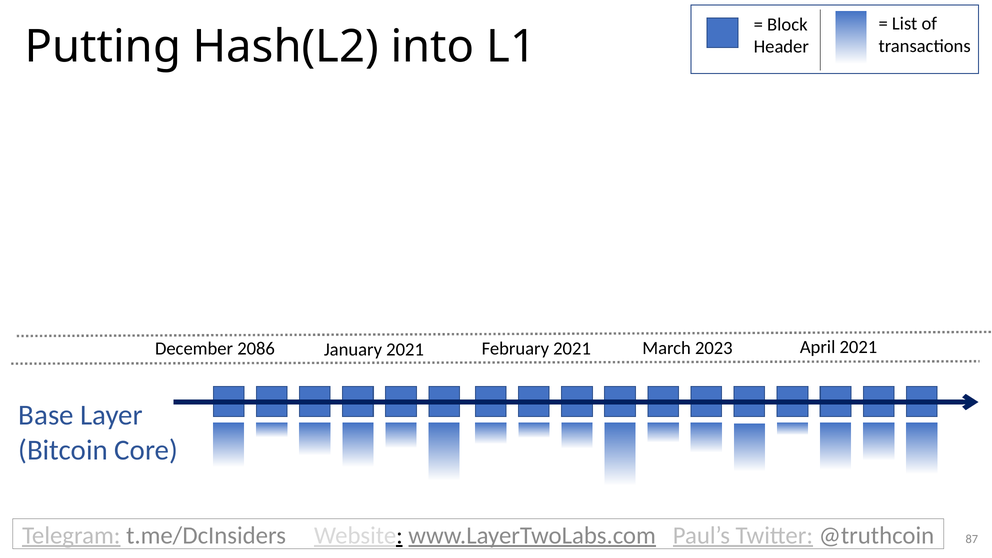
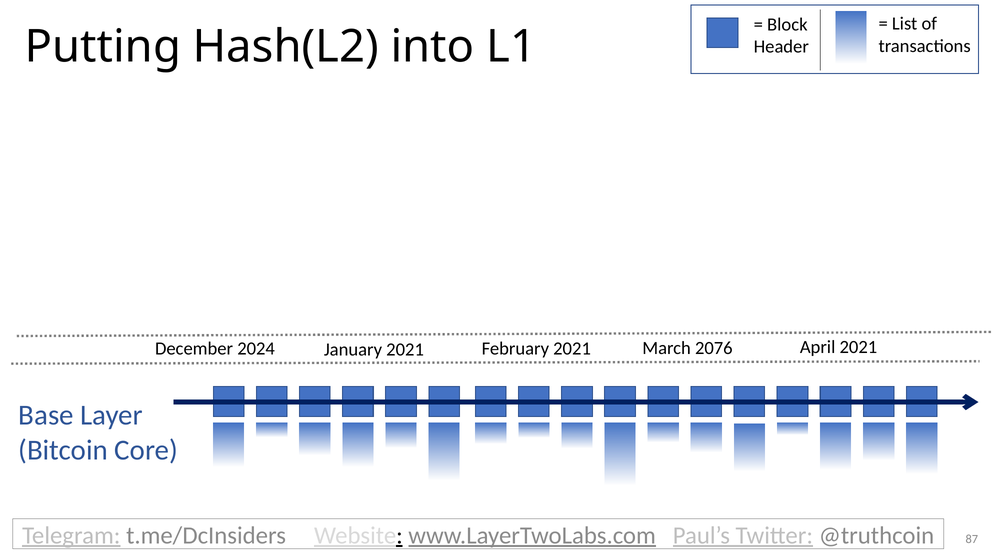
2086: 2086 -> 2024 (256, 349)
2023: 2023 -> 2076 (714, 348)
